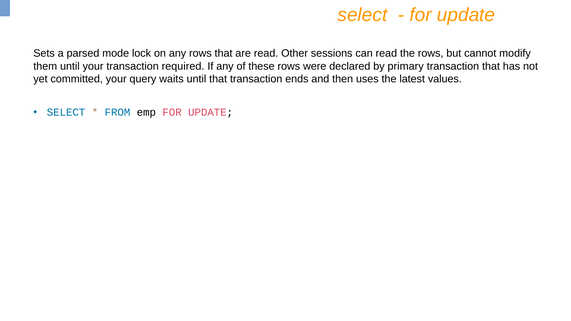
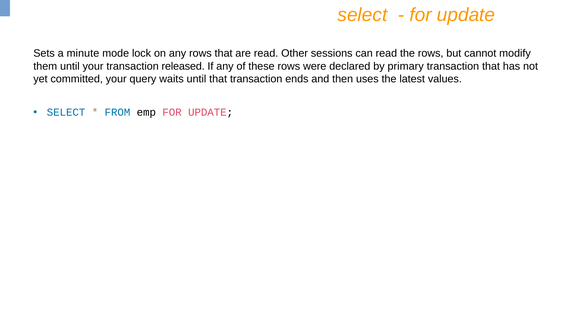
parsed: parsed -> minute (83, 53)
required: required -> released (183, 66)
